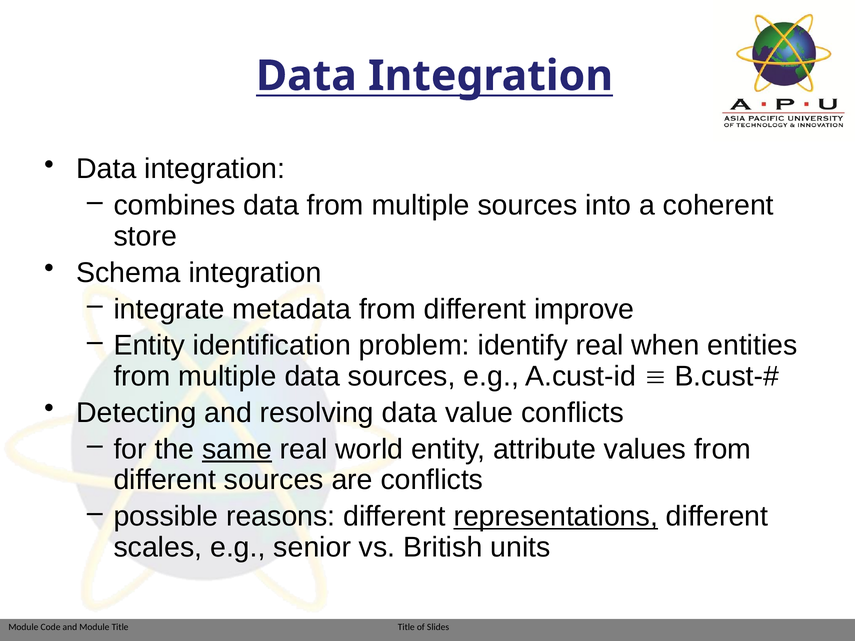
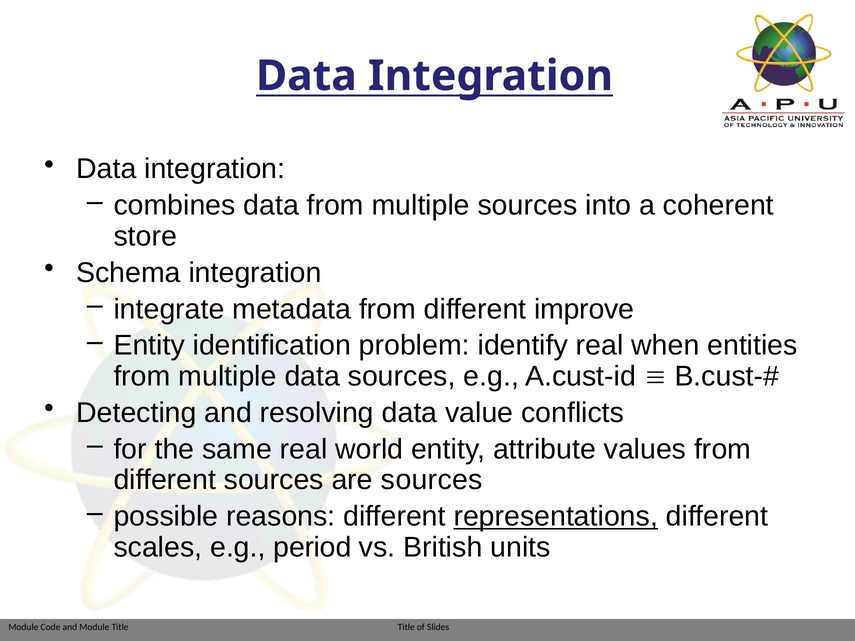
same underline: present -> none (237, 449)
are conflicts: conflicts -> sources (432, 480)
senior: senior -> period (312, 547)
